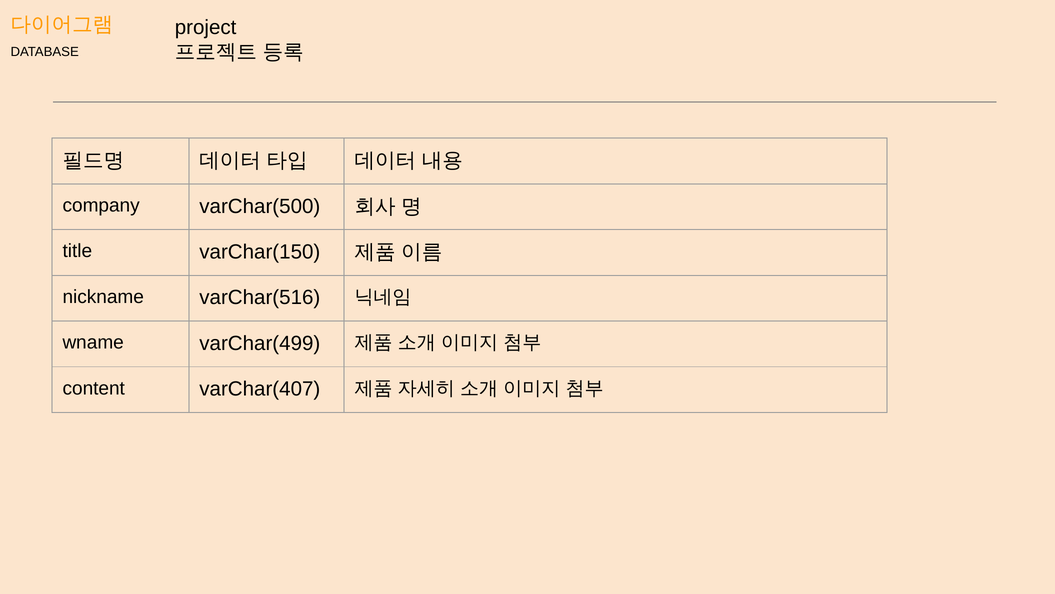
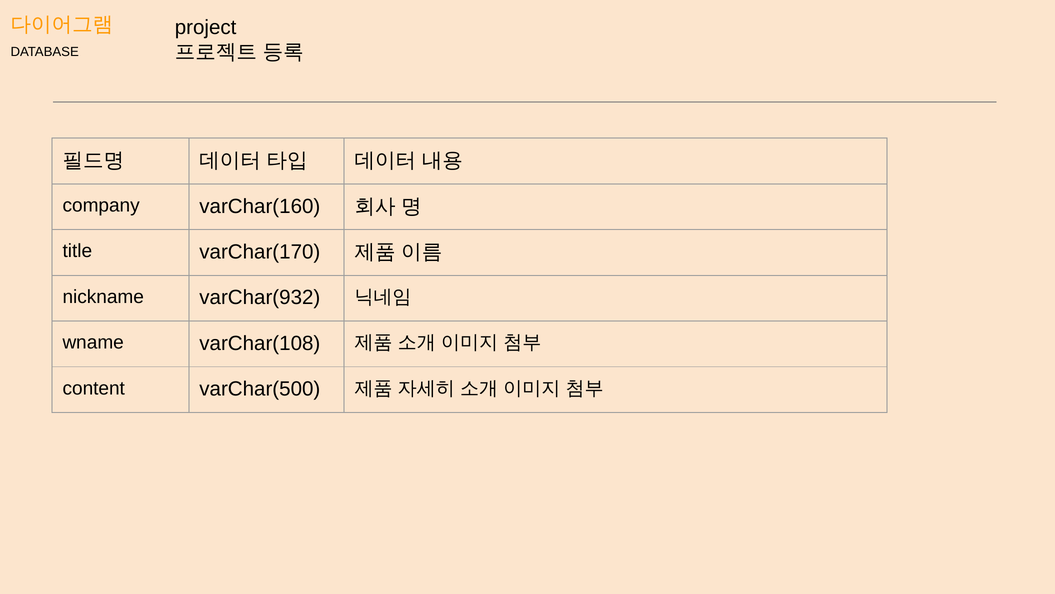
varChar(500: varChar(500 -> varChar(160 (260, 206)
varChar(150: varChar(150 -> varChar(170 (260, 252)
varChar(516: varChar(516 -> varChar(932 (260, 297)
varChar(499: varChar(499 -> varChar(108 (260, 343)
varChar(407: varChar(407 -> varChar(500 (260, 389)
